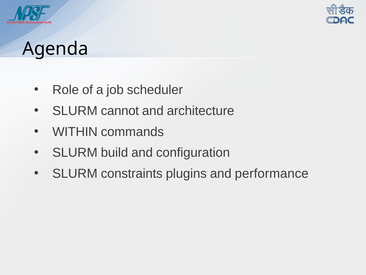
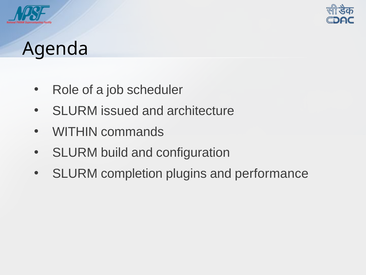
cannot: cannot -> issued (120, 111)
constraints: constraints -> completion (132, 173)
